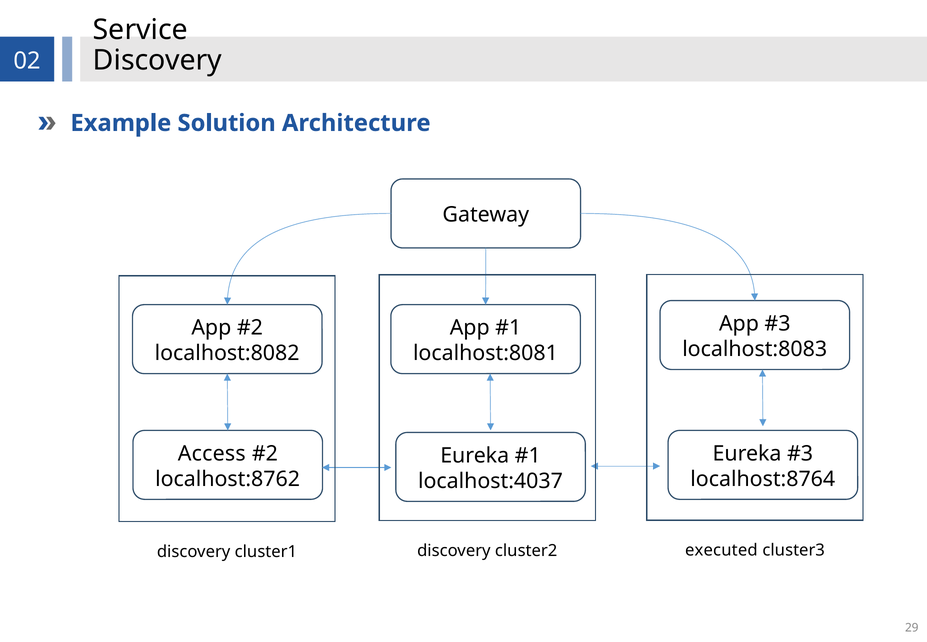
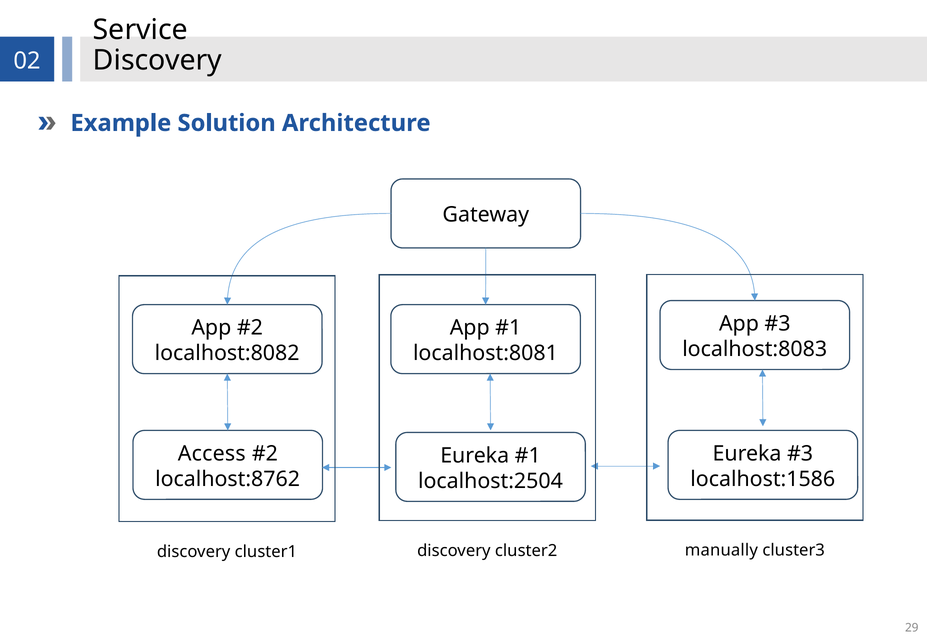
localhost:8764: localhost:8764 -> localhost:1586 (763, 479)
localhost:4037: localhost:4037 -> localhost:2504 (490, 481)
executed: executed -> manually (721, 550)
